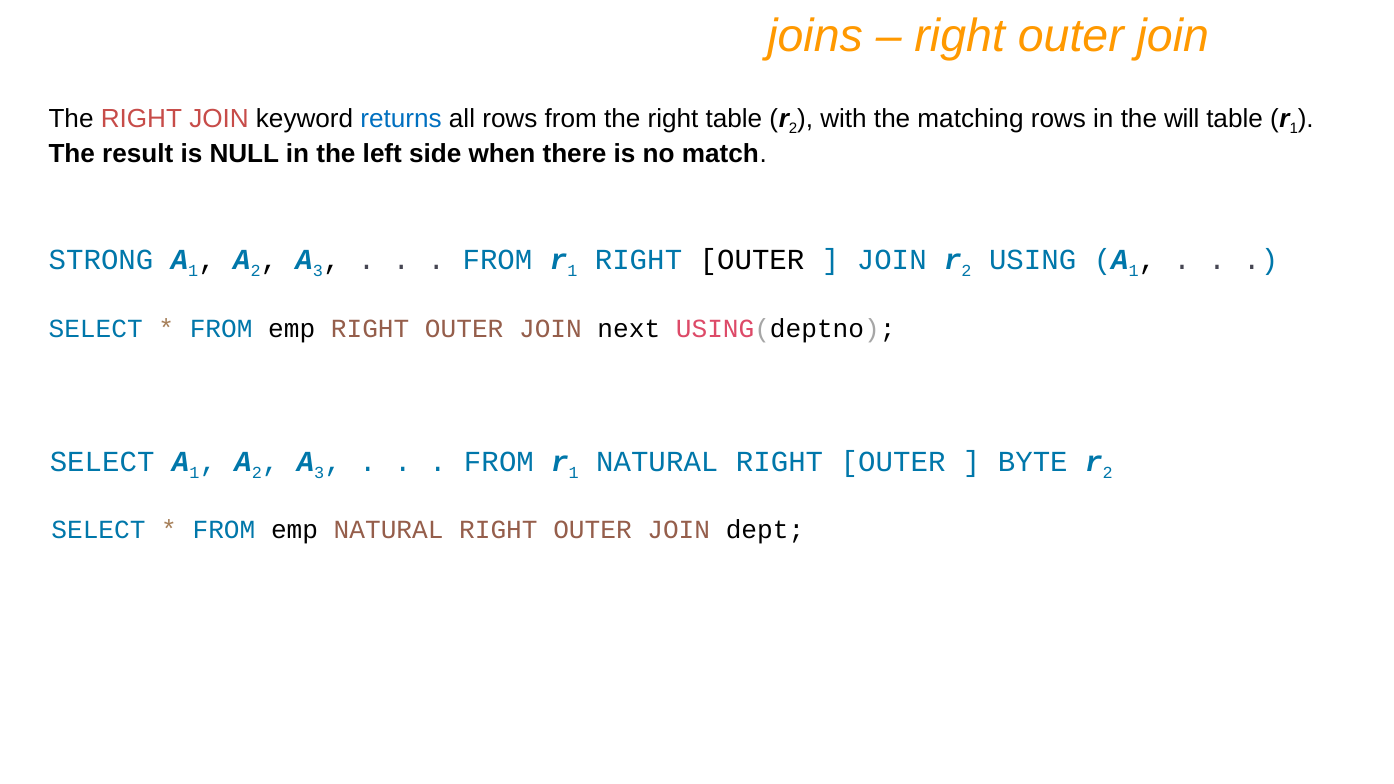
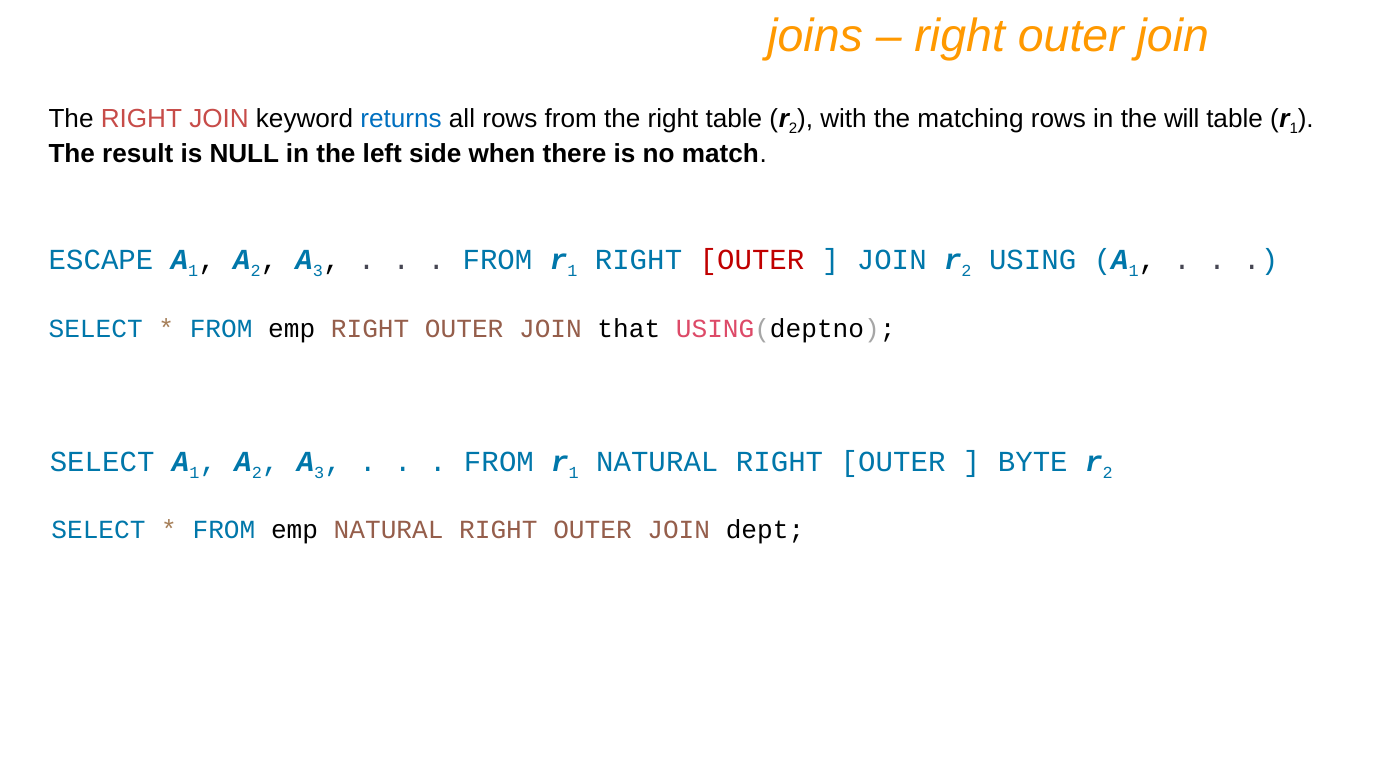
STRONG: STRONG -> ESCAPE (101, 260)
OUTER colour: black -> red (752, 260)
next: next -> that (629, 329)
